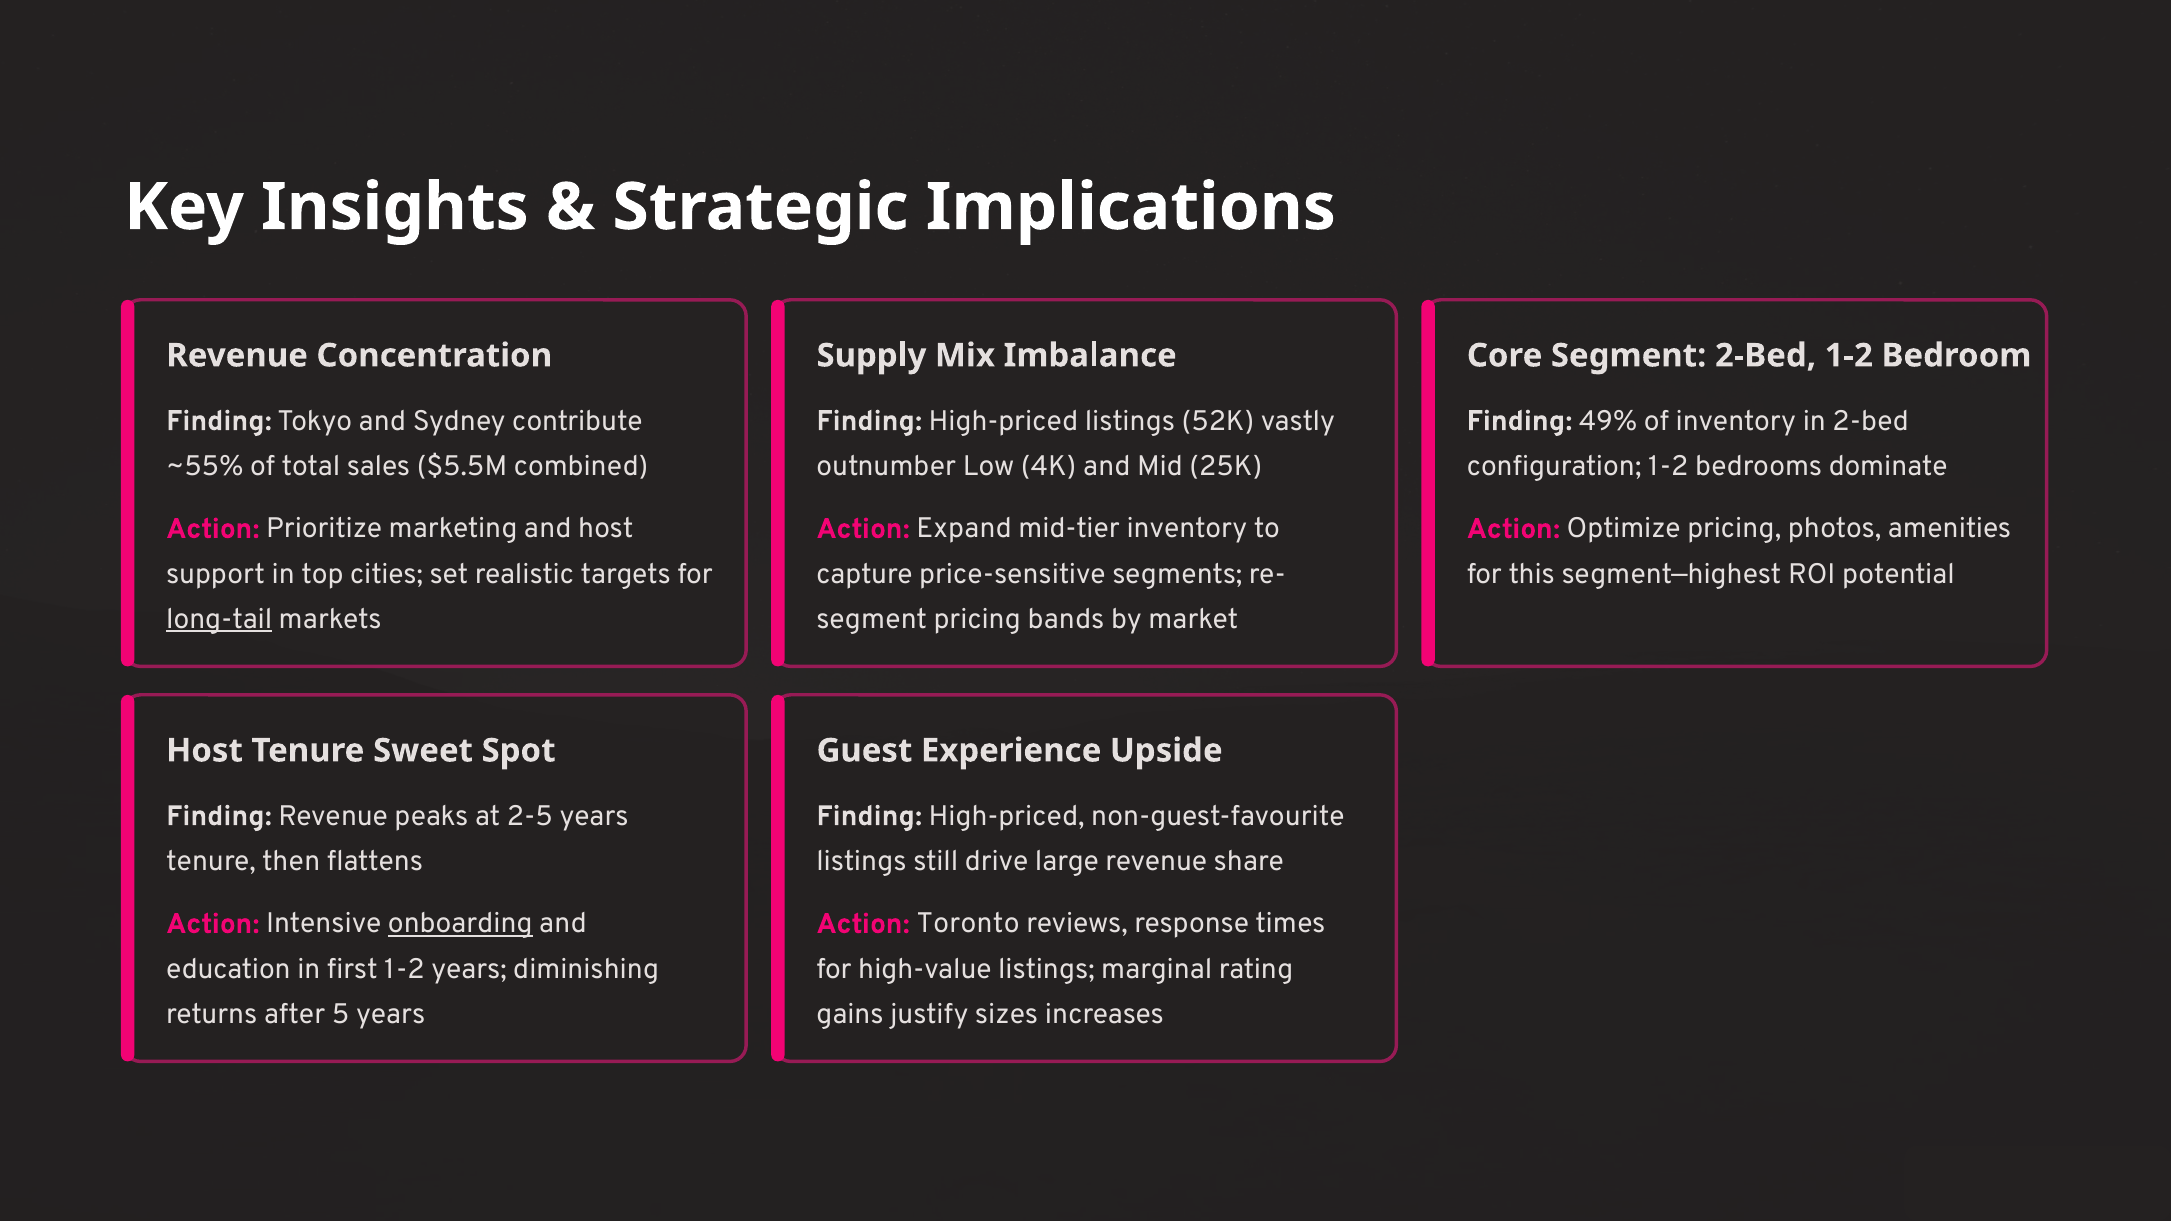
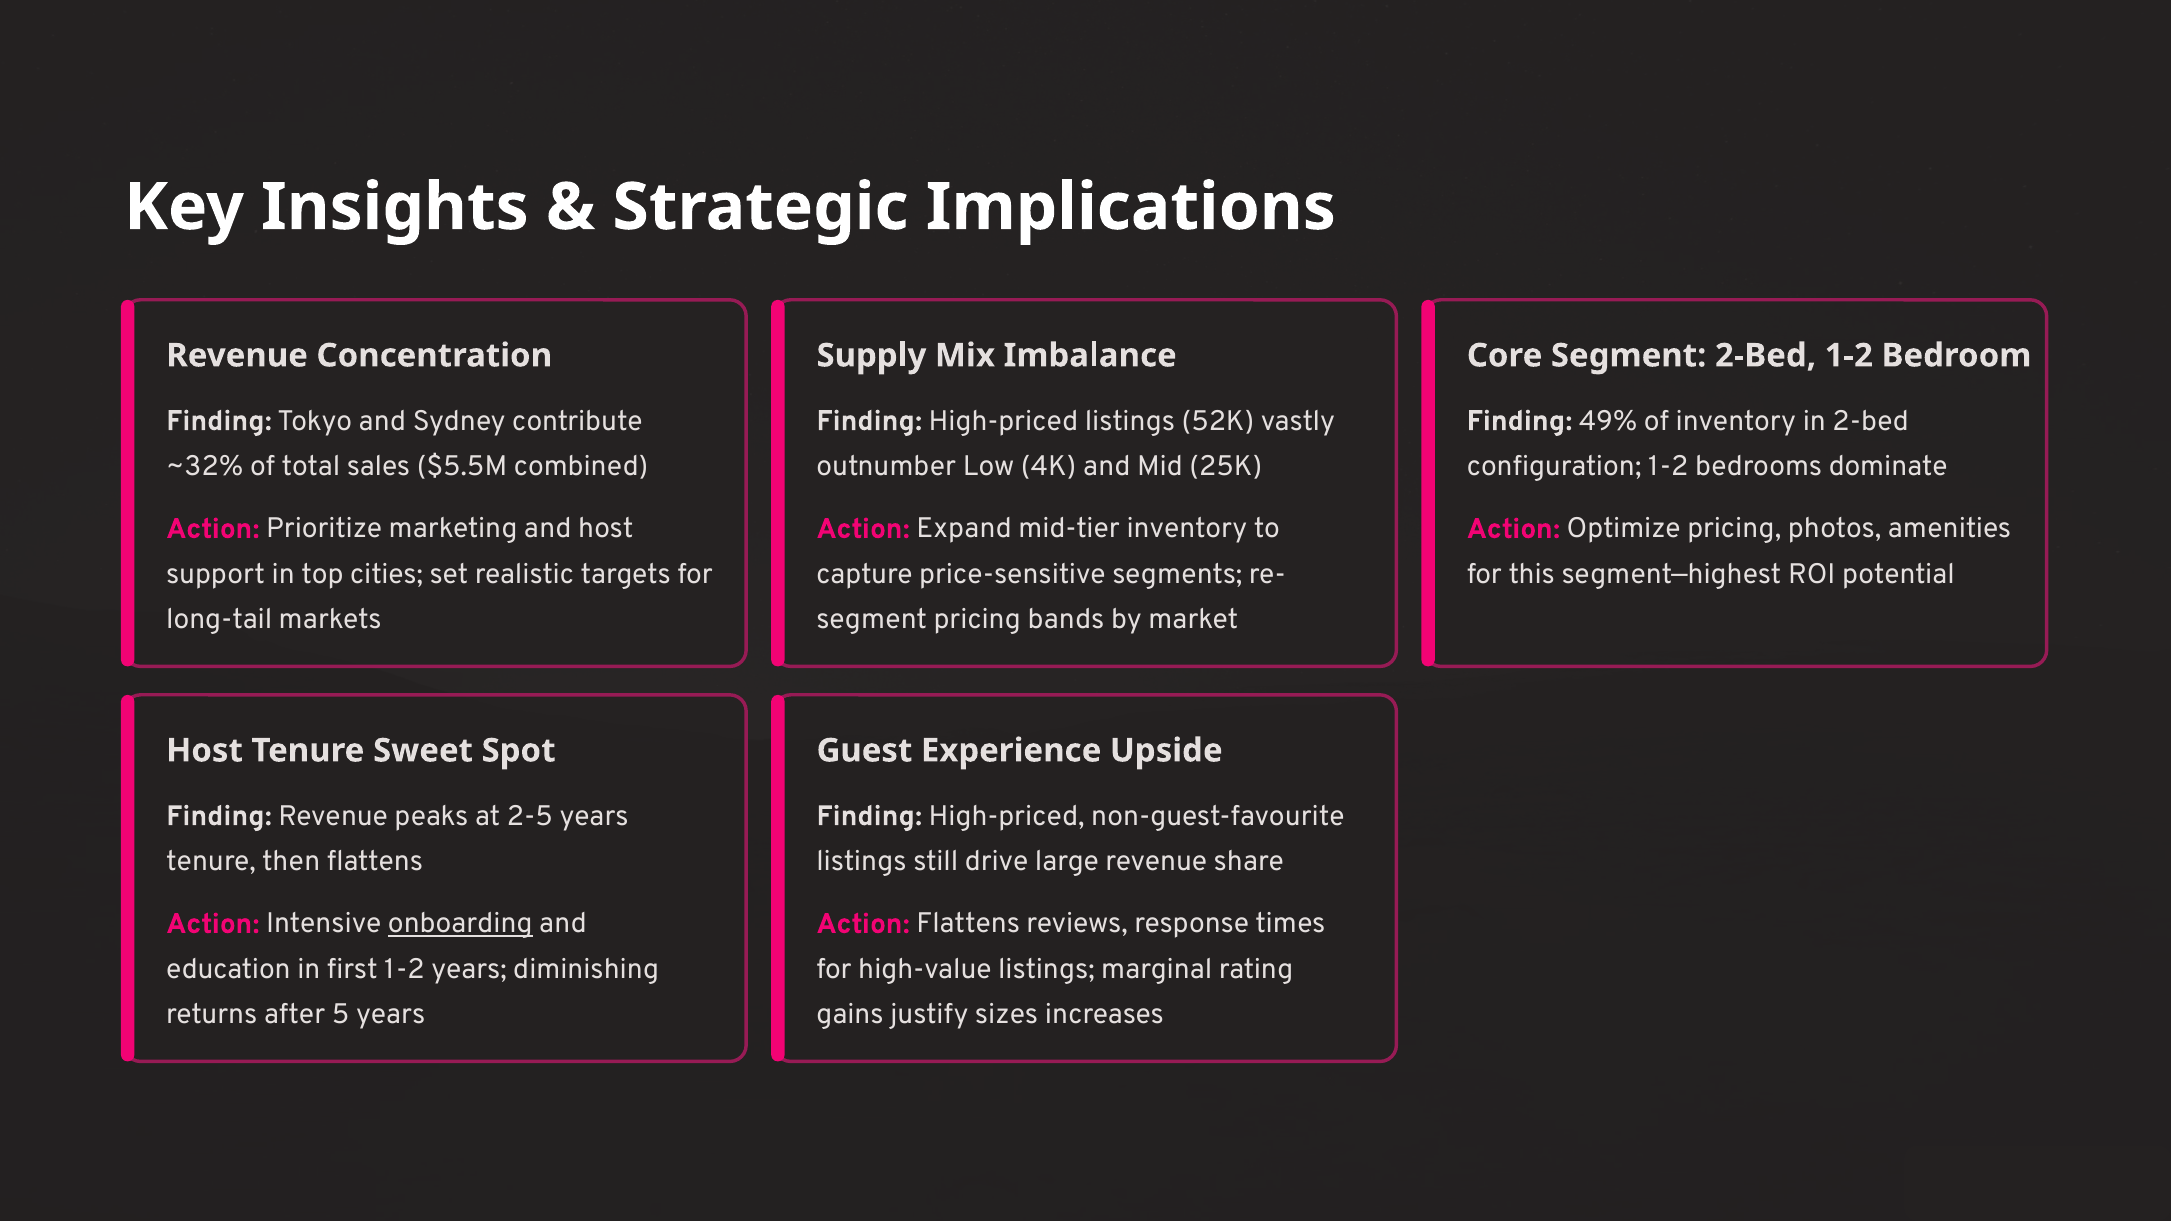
~55%: ~55% -> ~32% (205, 466)
long-tail underline: present -> none (219, 619)
Action Toronto: Toronto -> Flattens (968, 924)
